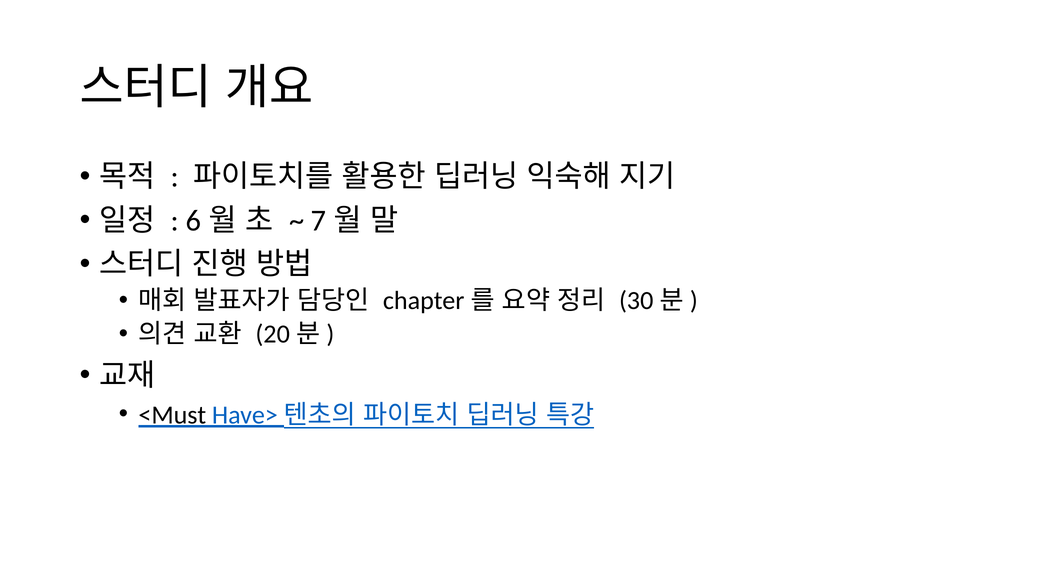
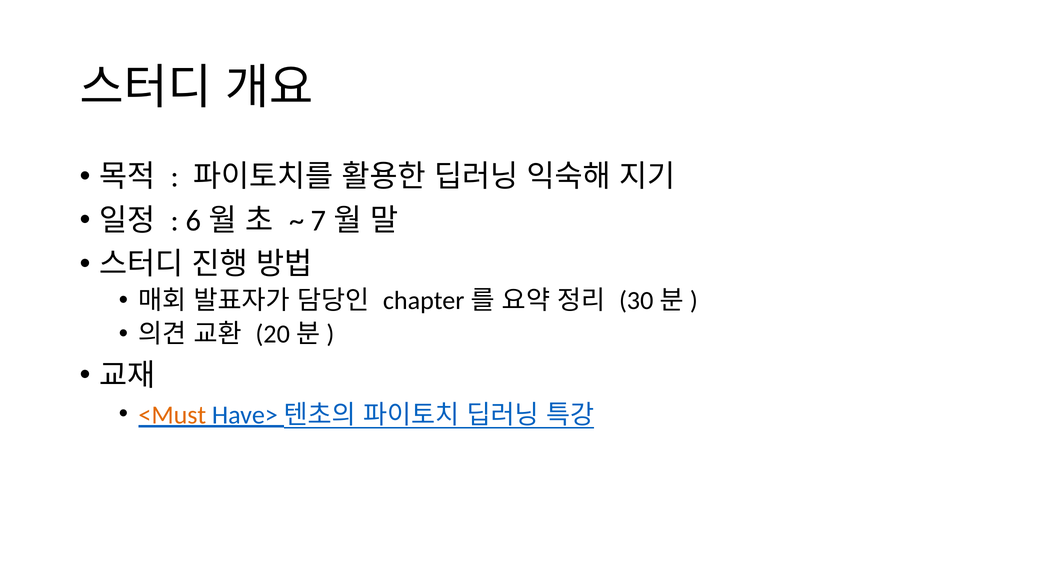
<Must colour: black -> orange (172, 415)
